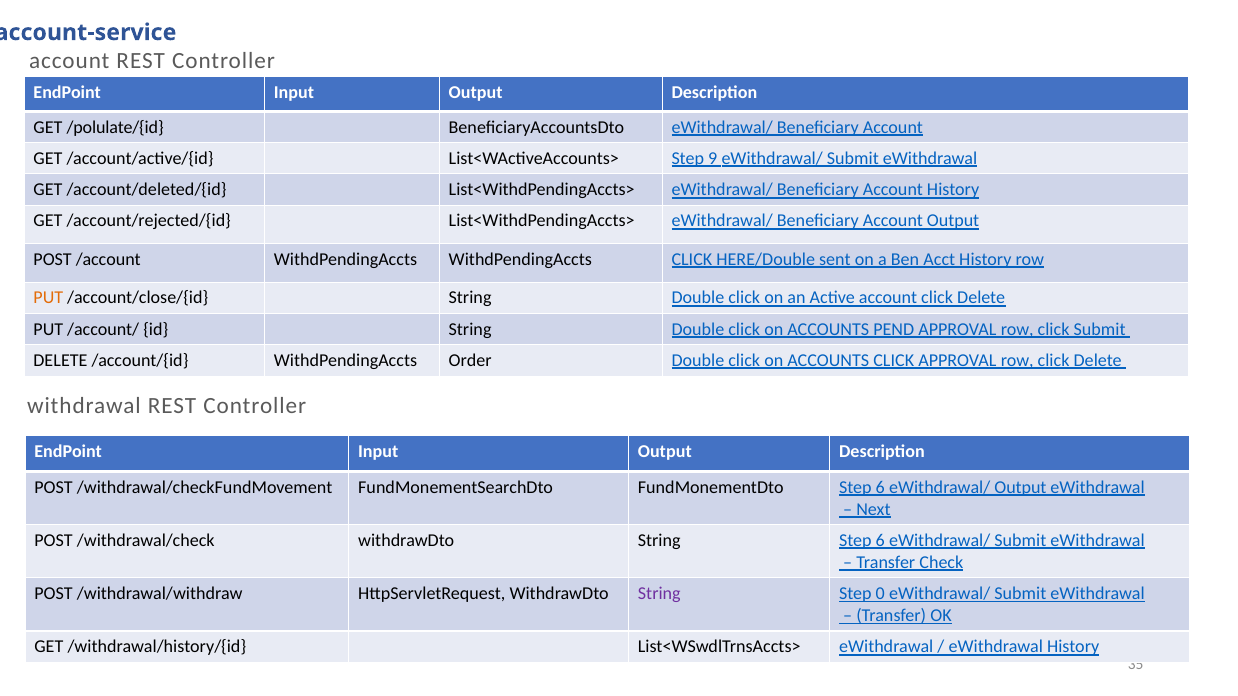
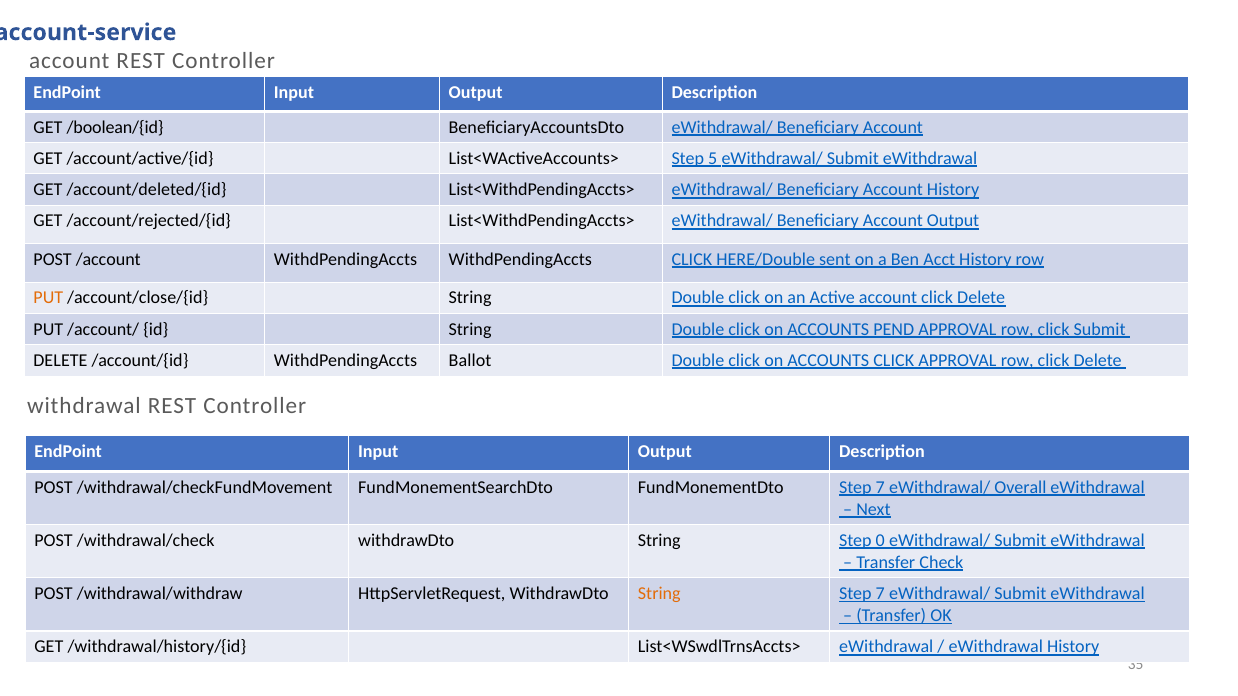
/polulate/{id: /polulate/{id -> /boolean/{id (115, 127)
9: 9 -> 5 (713, 159)
Order: Order -> Ballot (470, 361)
FundMonementDto Step 6: 6 -> 7 (880, 487)
eWithdrawal/ Output: Output -> Overall (1020, 487)
String Step 6: 6 -> 0 (880, 541)
String colour: purple -> orange (659, 594)
0: 0 -> 7 (880, 594)
